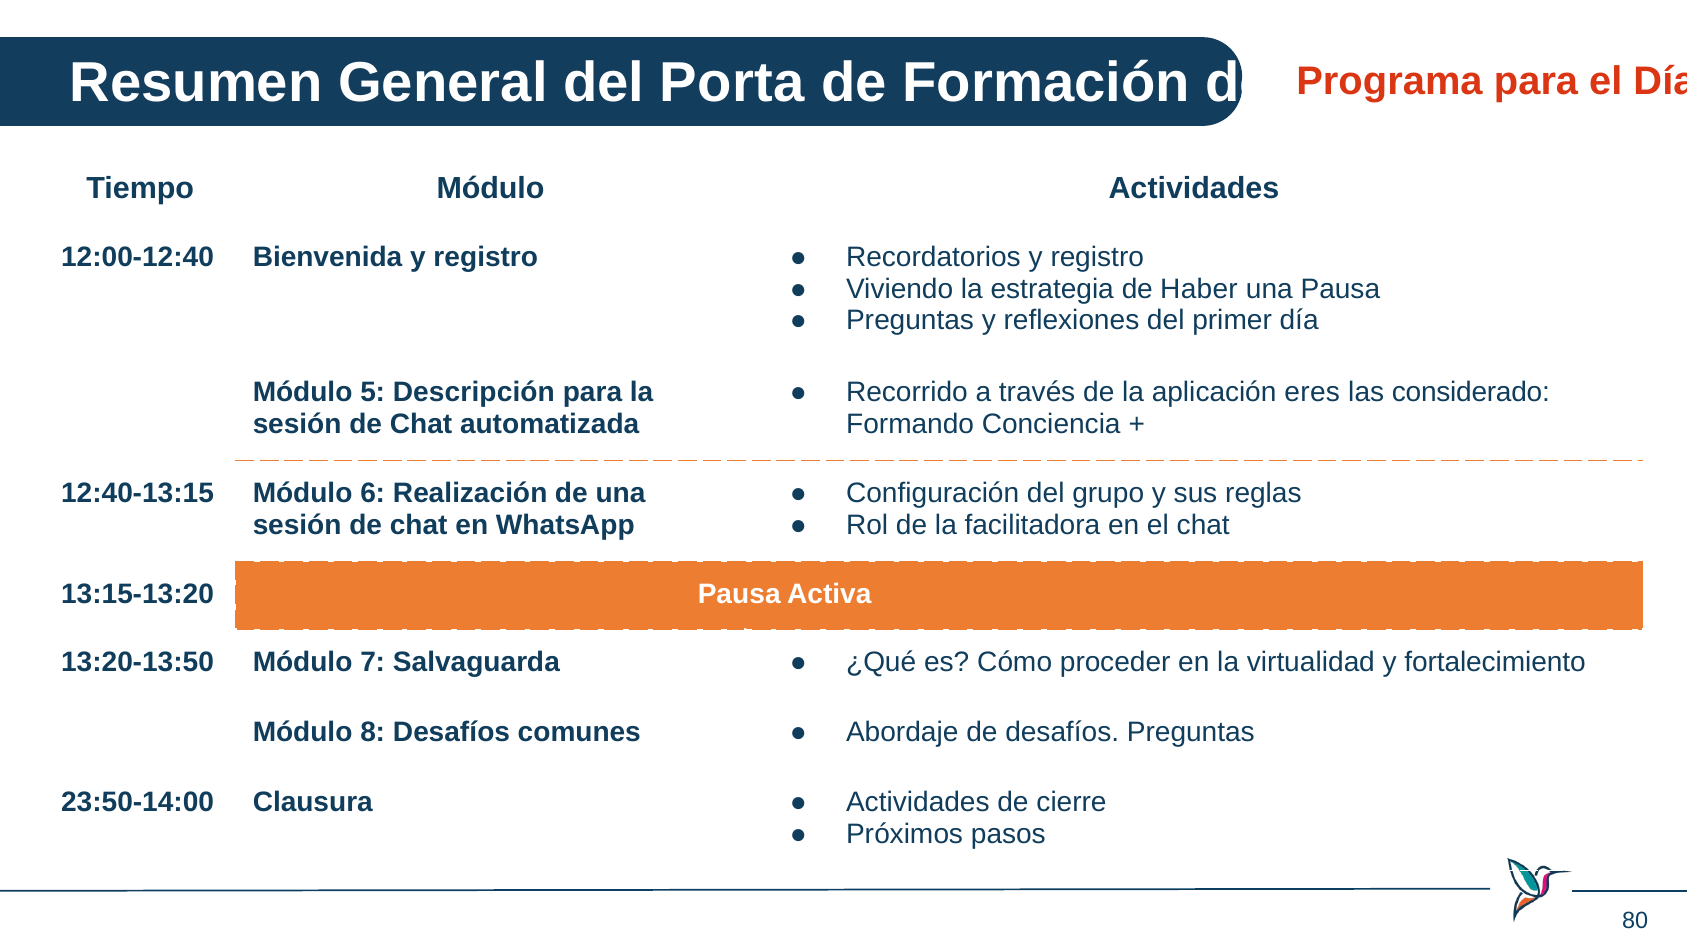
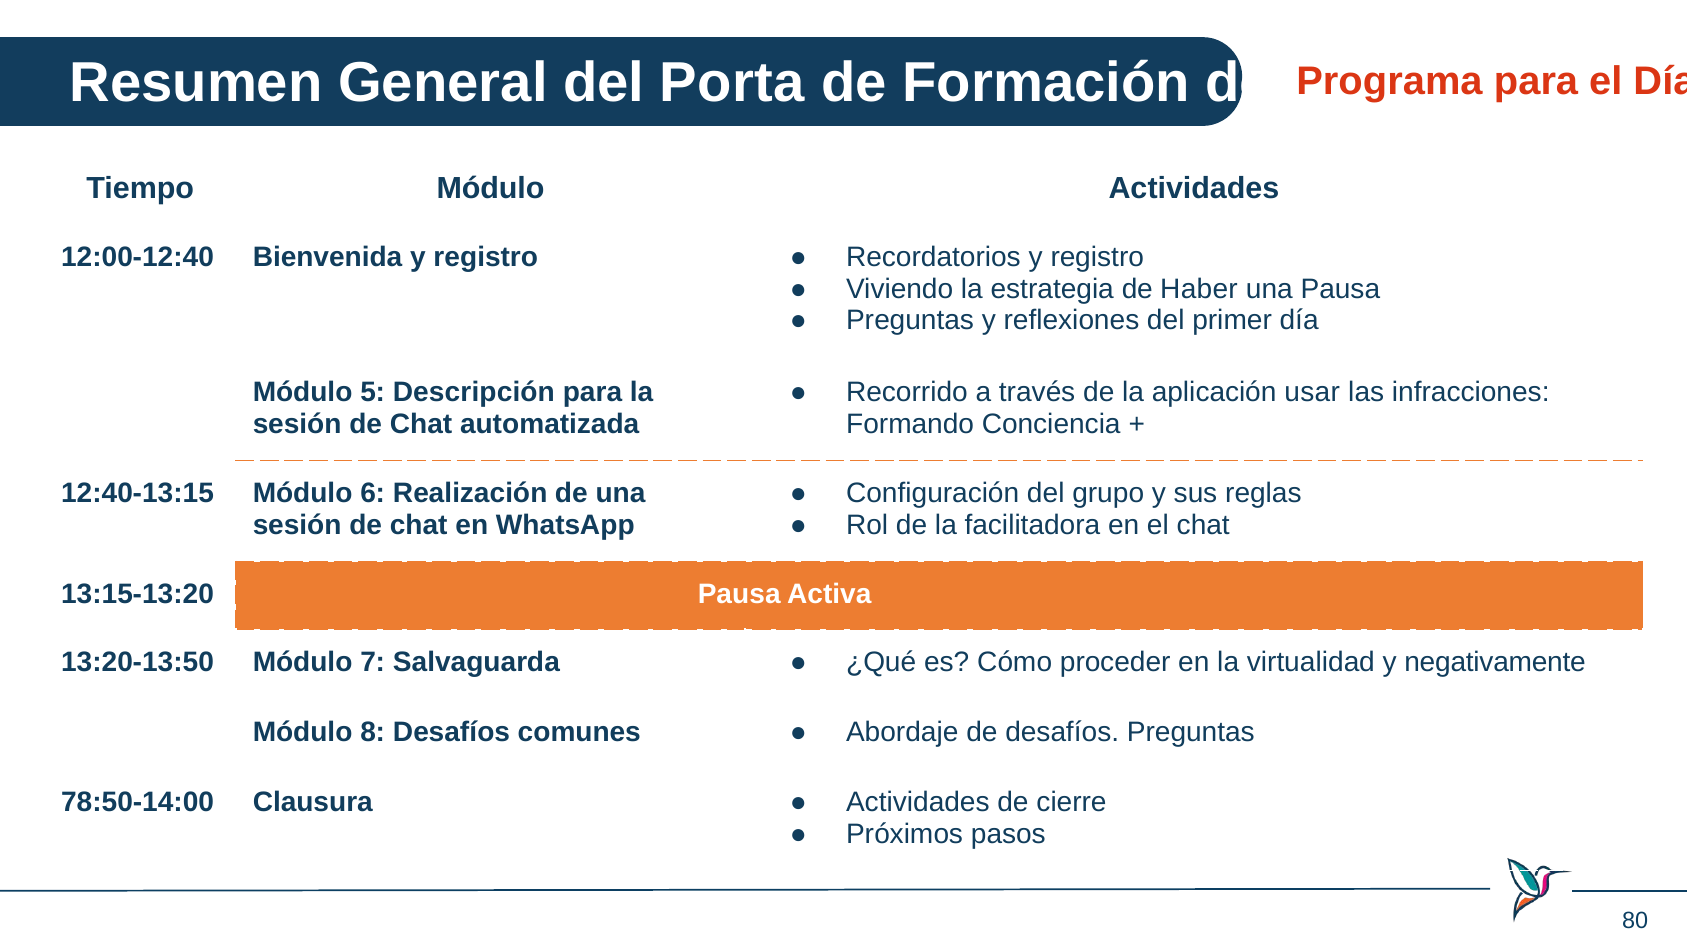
eres: eres -> usar (1312, 392)
considerado: considerado -> infracciones (1471, 392)
fortalecimiento: fortalecimiento -> negativamente (1495, 662)
23:50-14:00: 23:50-14:00 -> 78:50-14:00 (138, 803)
